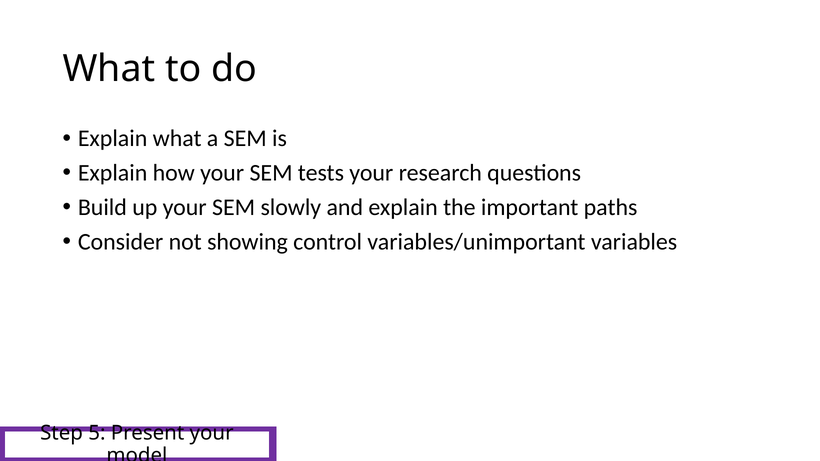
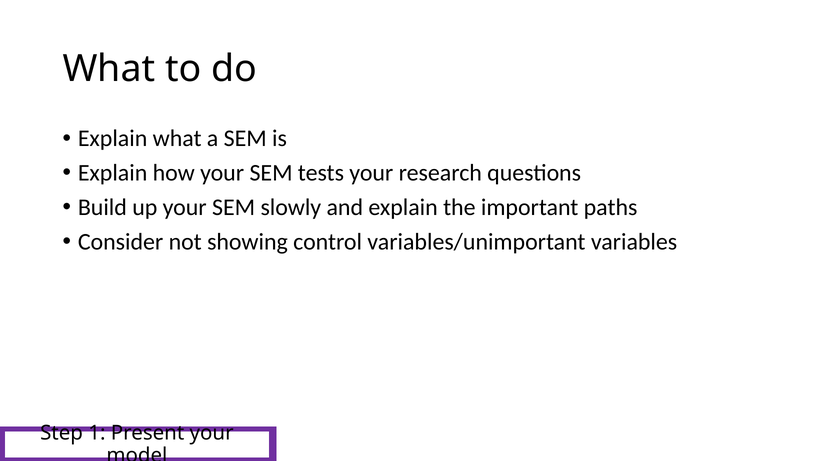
5: 5 -> 1 (97, 433)
